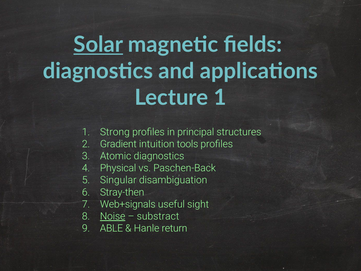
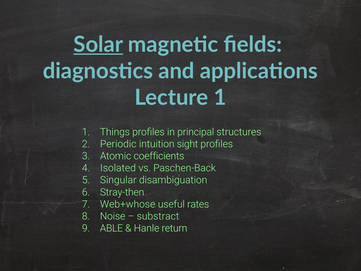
Strong: Strong -> Things (115, 132)
Gradient: Gradient -> Periodic (118, 144)
tools: tools -> sight (188, 144)
Atomic diagnostics: diagnostics -> coefficients (159, 156)
Physical: Physical -> Isolated (118, 168)
Web+signals: Web+signals -> Web+whose (128, 204)
sight: sight -> rates (198, 204)
Noise underline: present -> none (113, 216)
